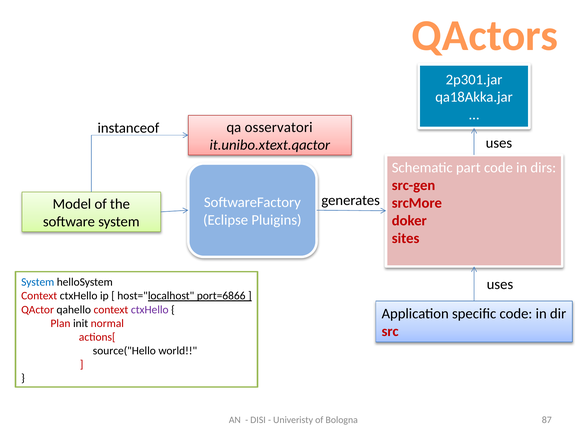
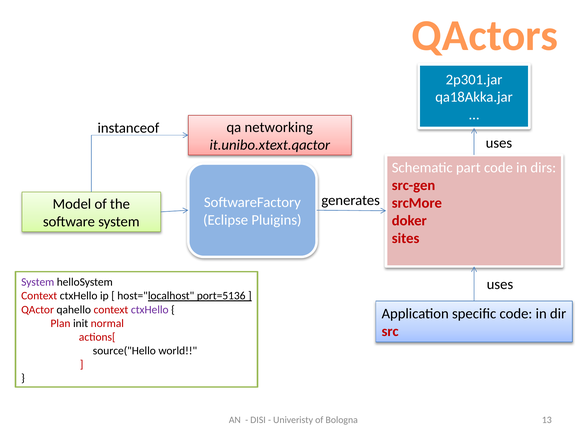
osservatori: osservatori -> networking (279, 127)
System colour: blue -> purple (38, 282)
port=6866: port=6866 -> port=5136 (221, 296)
87: 87 -> 13 (547, 420)
